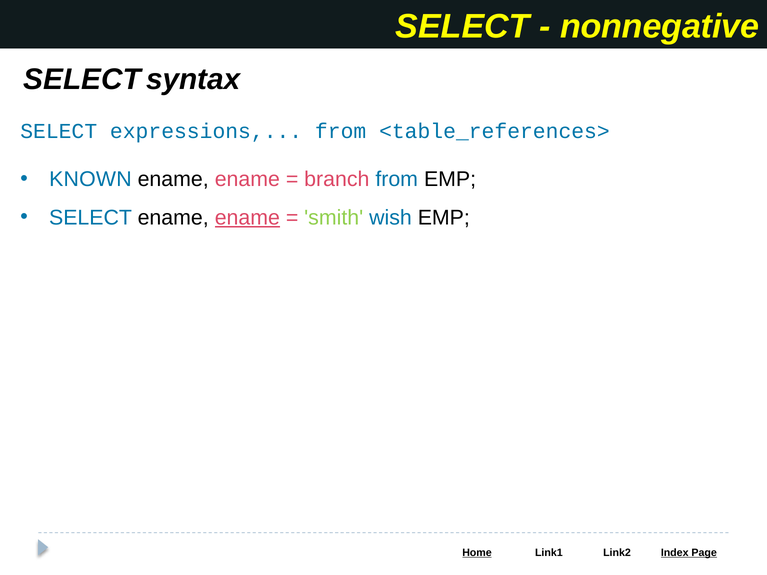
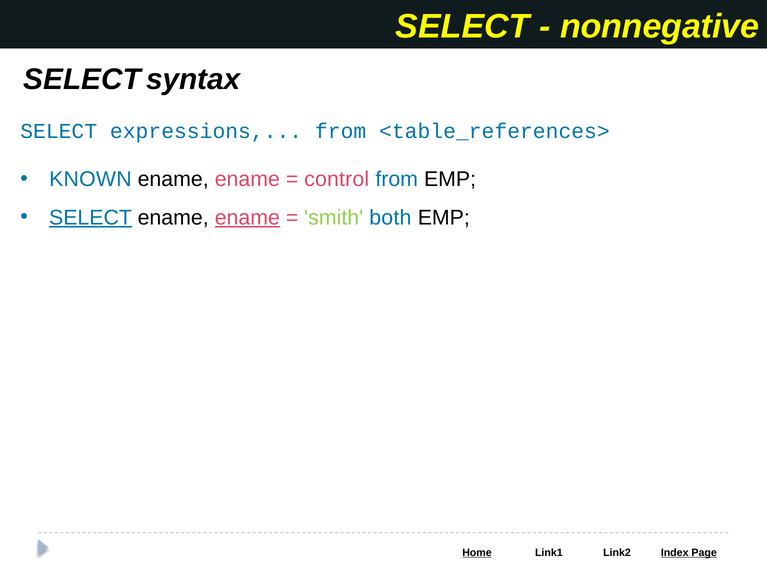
branch: branch -> control (337, 179)
SELECT underline: none -> present (91, 218)
wish: wish -> both (390, 218)
